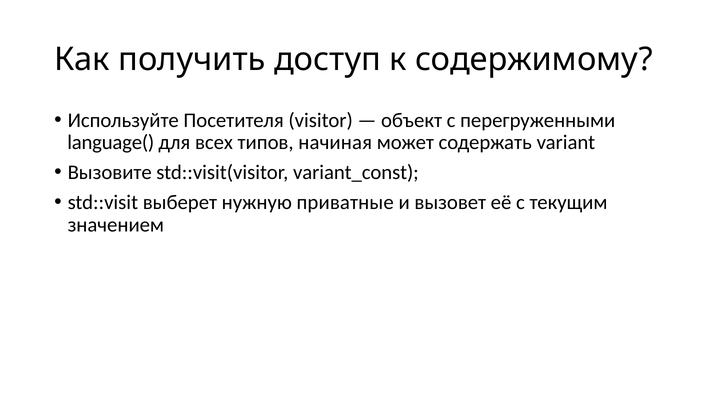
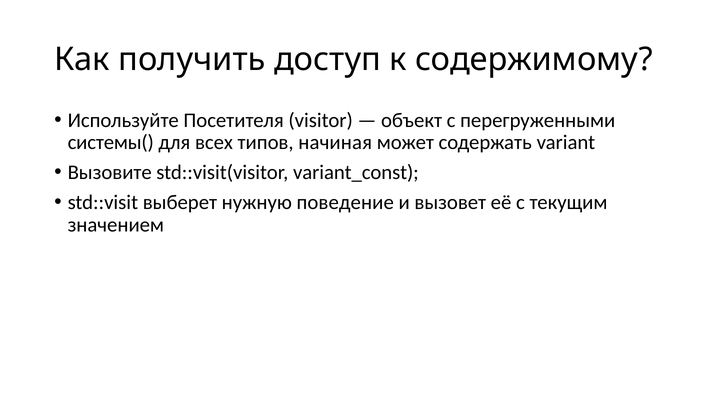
language(: language( -> системы( (111, 143)
приватные: приватные -> поведение (345, 203)
